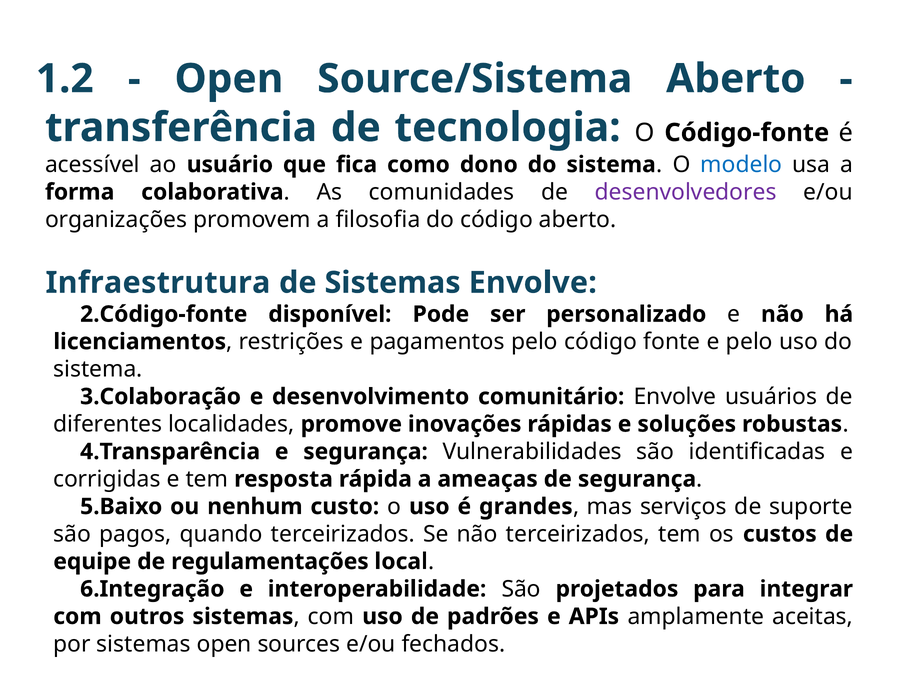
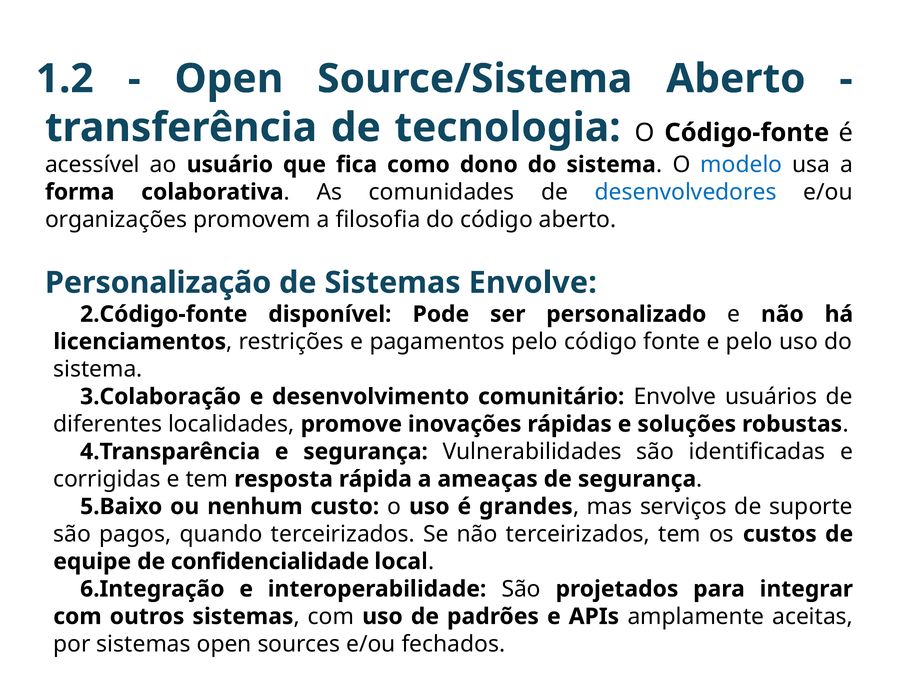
desenvolvedores colour: purple -> blue (686, 192)
Infraestrutura: Infraestrutura -> Personalização (158, 283)
regulamentações: regulamentações -> confidencialidade (270, 562)
